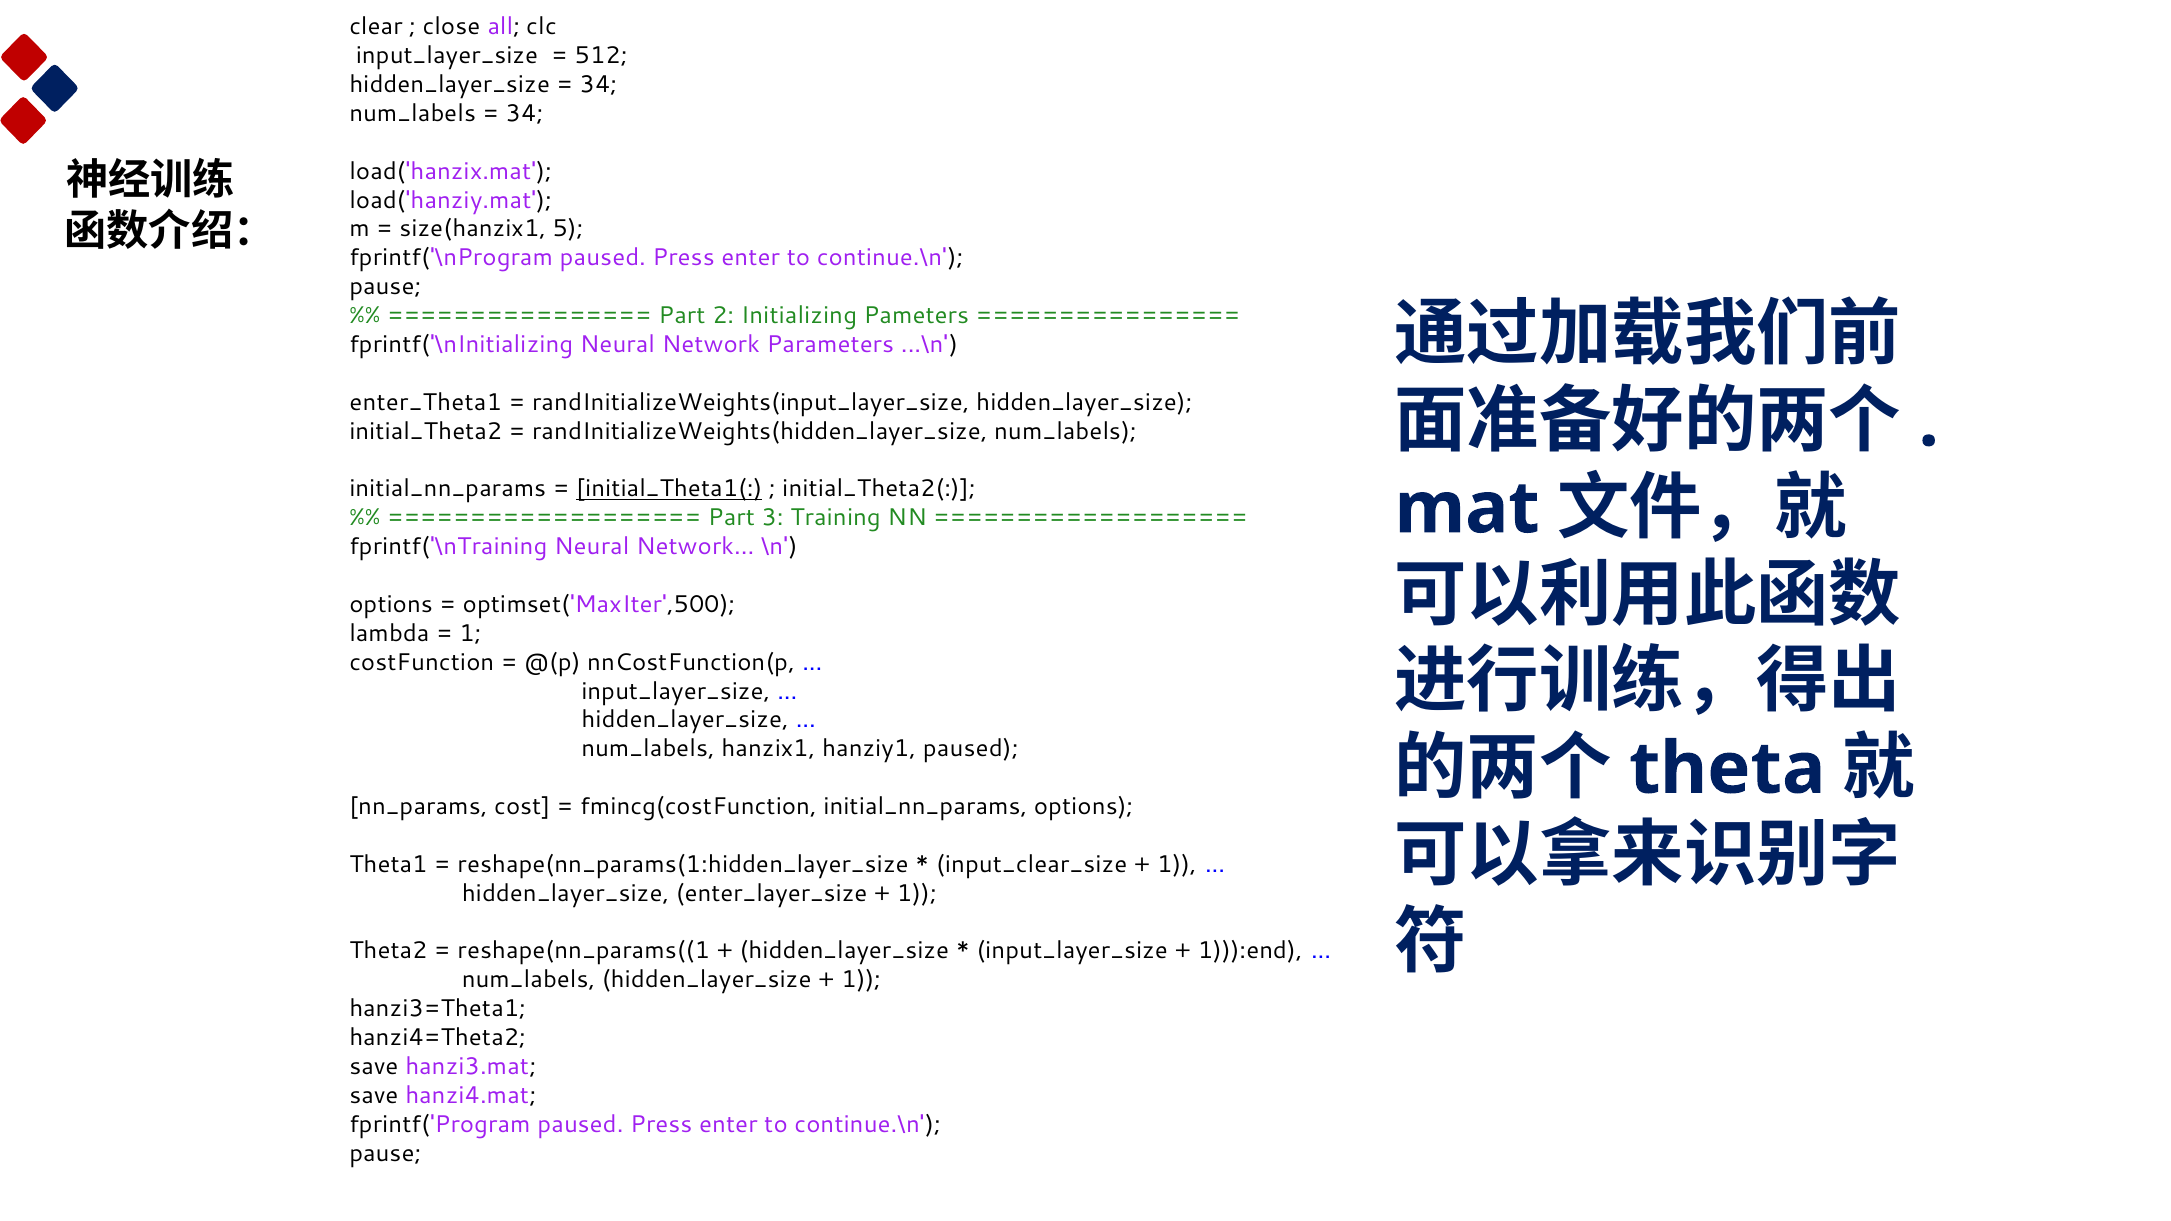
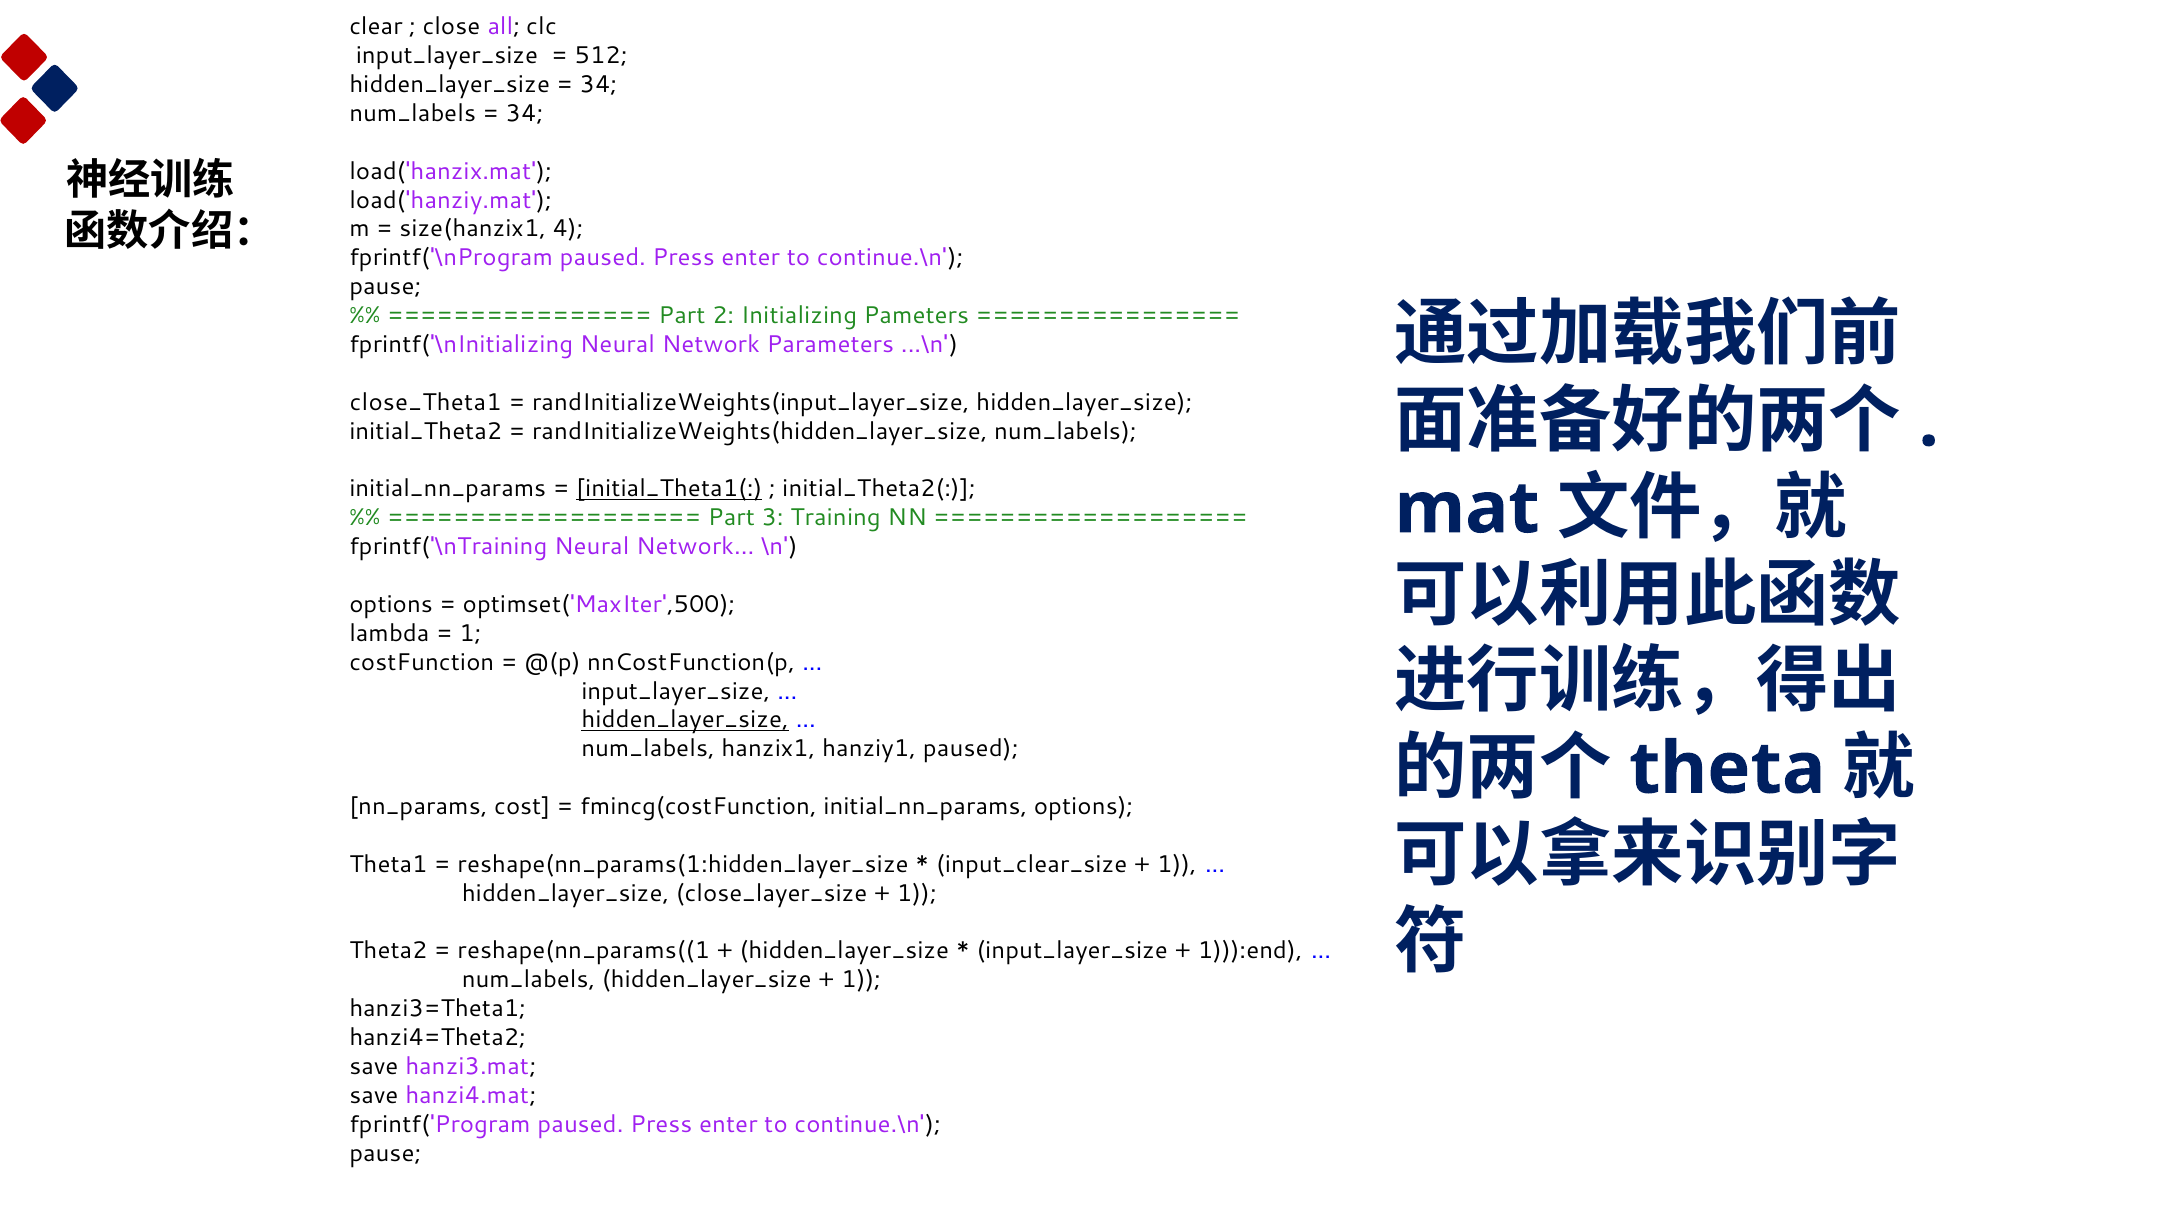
5: 5 -> 4 (568, 229)
enter_Theta1: enter_Theta1 -> close_Theta1 (426, 402)
hidden_layer_size underline: none -> present (685, 720)
enter_layer_size: enter_layer_size -> close_layer_size (772, 893)
